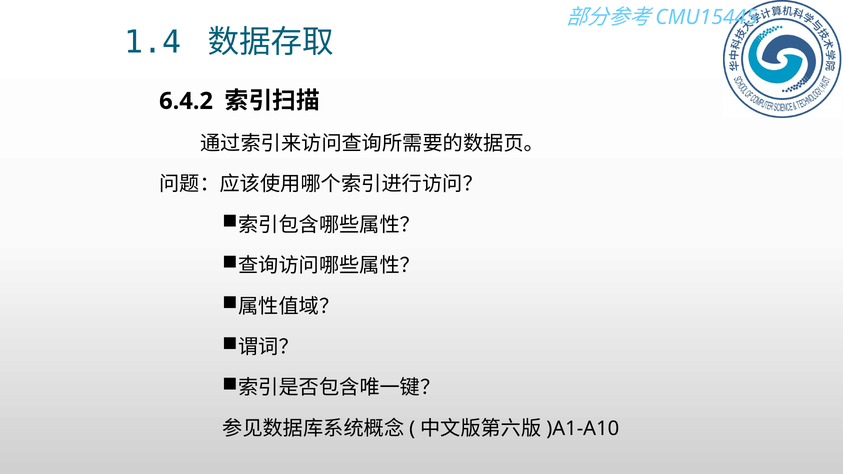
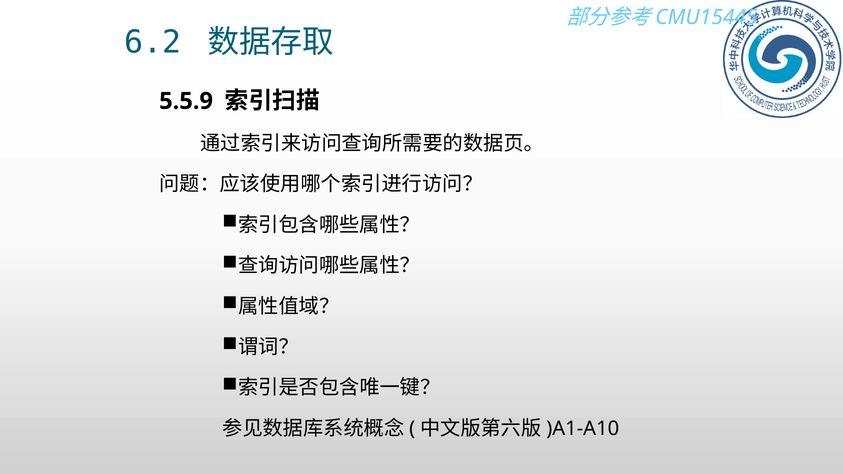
1.4: 1.4 -> 6.2 (153, 42)
6.4.2: 6.4.2 -> 5.5.9 (186, 101)
